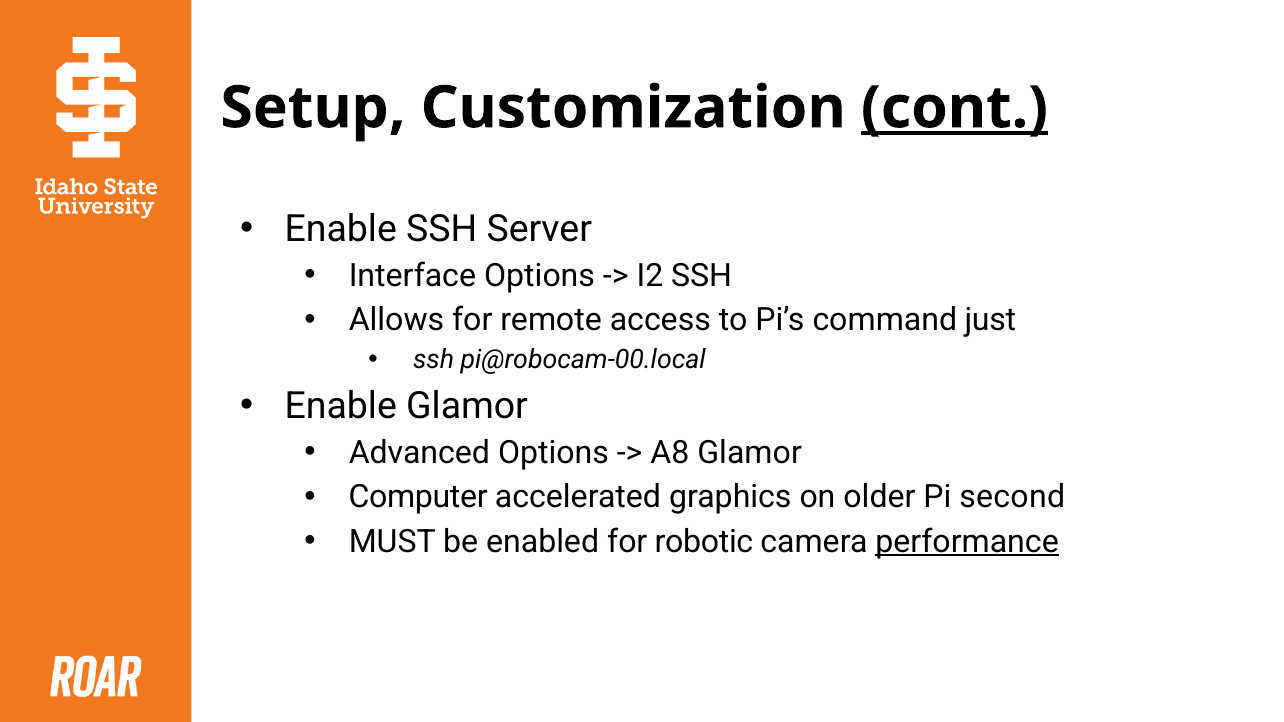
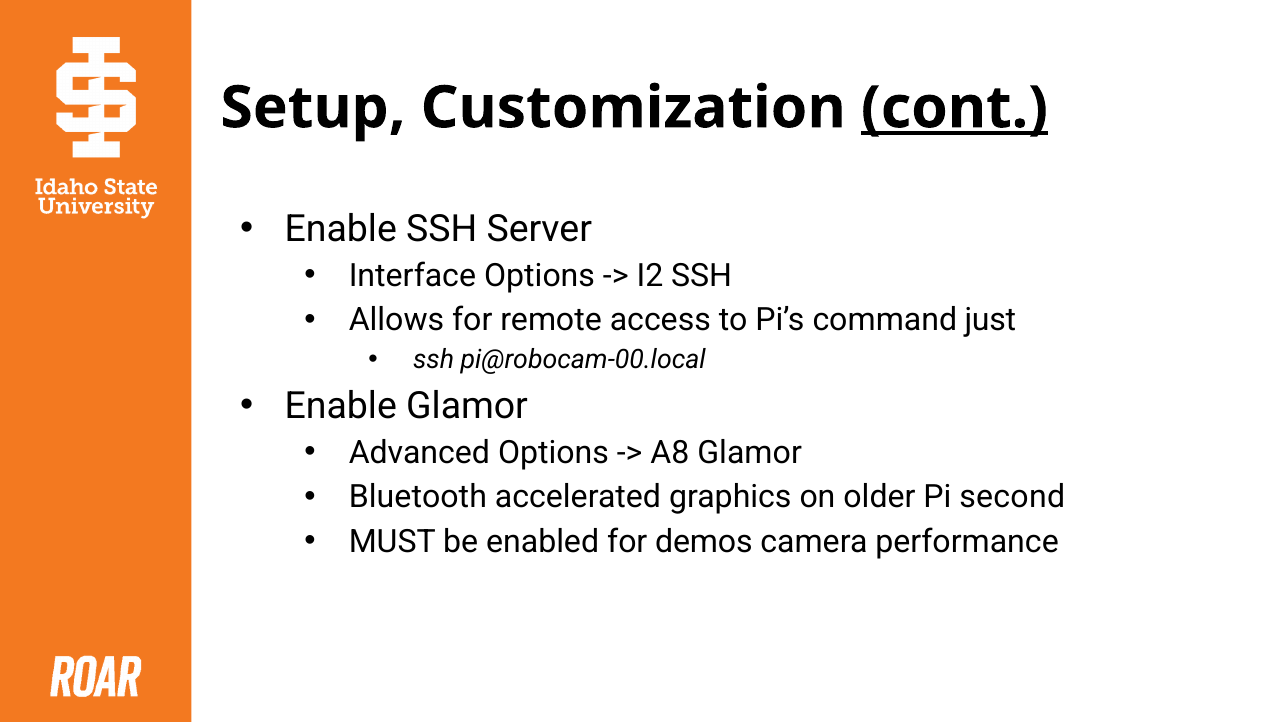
Computer: Computer -> Bluetooth (418, 497)
robotic: robotic -> demos (704, 542)
performance underline: present -> none (967, 542)
